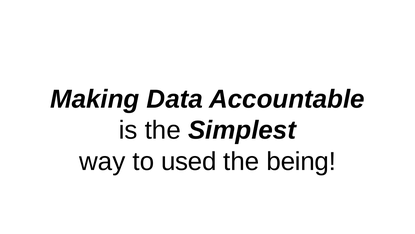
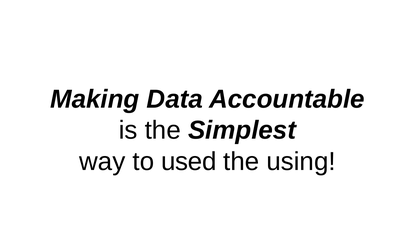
being: being -> using (301, 161)
